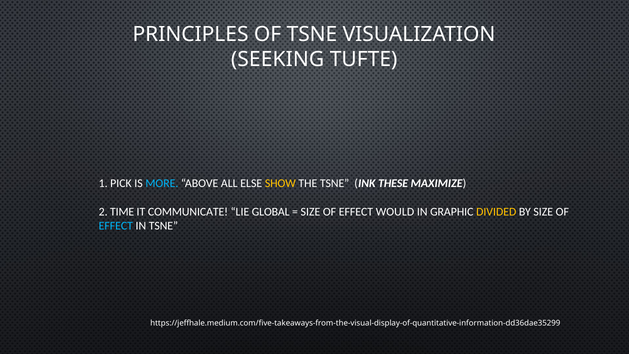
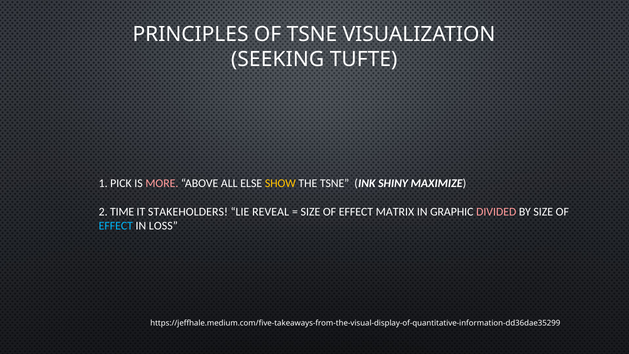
MORE colour: light blue -> pink (162, 183)
THESE: THESE -> SHINY (393, 183)
COMMUNICATE: COMMUNICATE -> STAKEHOLDERS (188, 212)
GLOBAL: GLOBAL -> REVEAL (271, 212)
WOULD: WOULD -> MATRIX (395, 212)
DIVIDED colour: yellow -> pink (496, 212)
IN TSNE: TSNE -> LOSS (163, 226)
